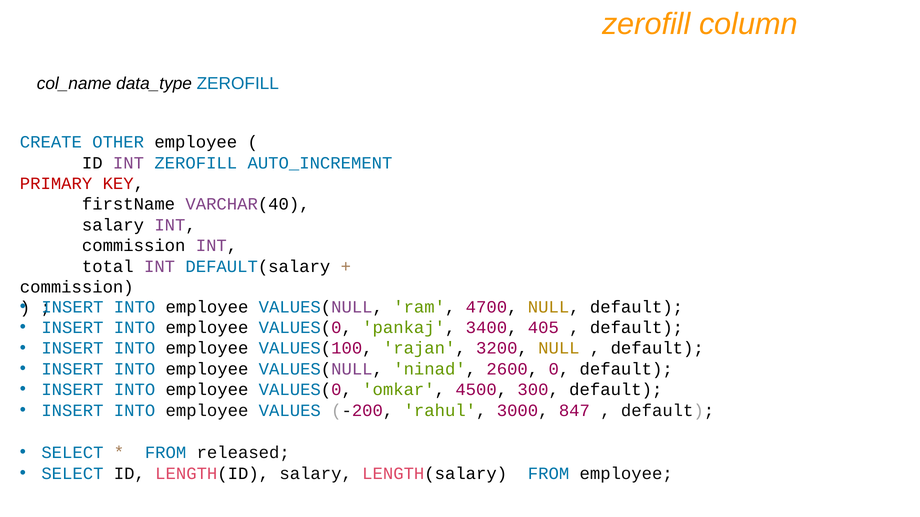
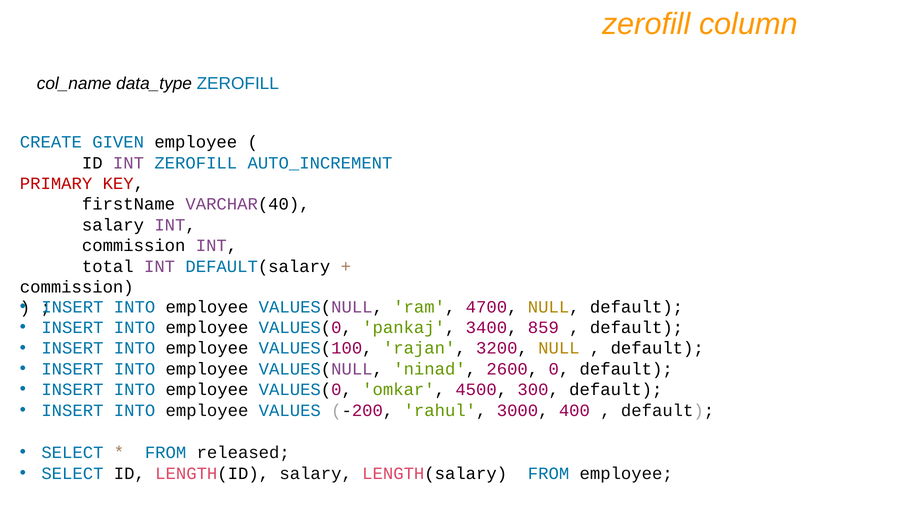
OTHER: OTHER -> GIVEN (118, 142)
405: 405 -> 859 (543, 328)
847: 847 -> 400 (574, 411)
